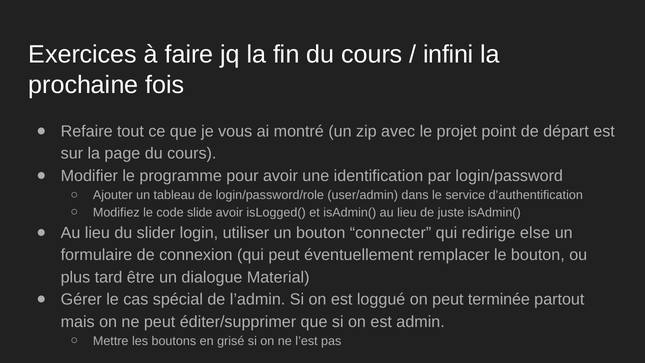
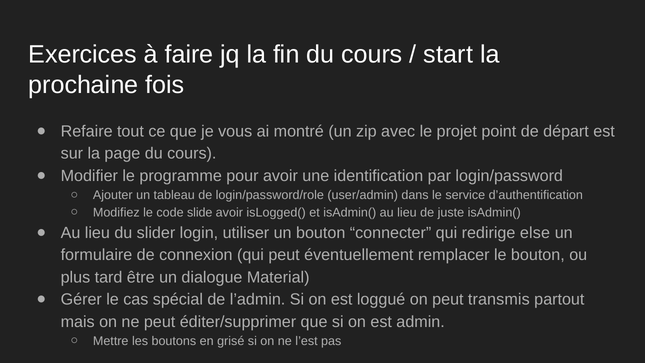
infini: infini -> start (448, 55)
terminée: terminée -> transmis (499, 299)
